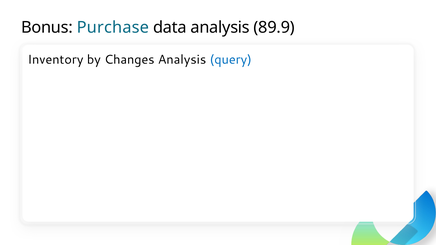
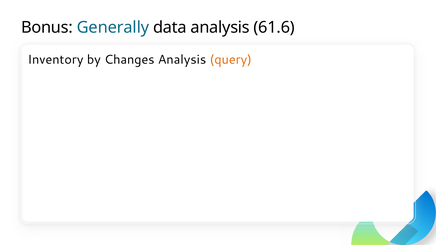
Purchase: Purchase -> Generally (113, 27)
89.9: 89.9 -> 61.6 (274, 27)
query colour: blue -> orange (231, 60)
